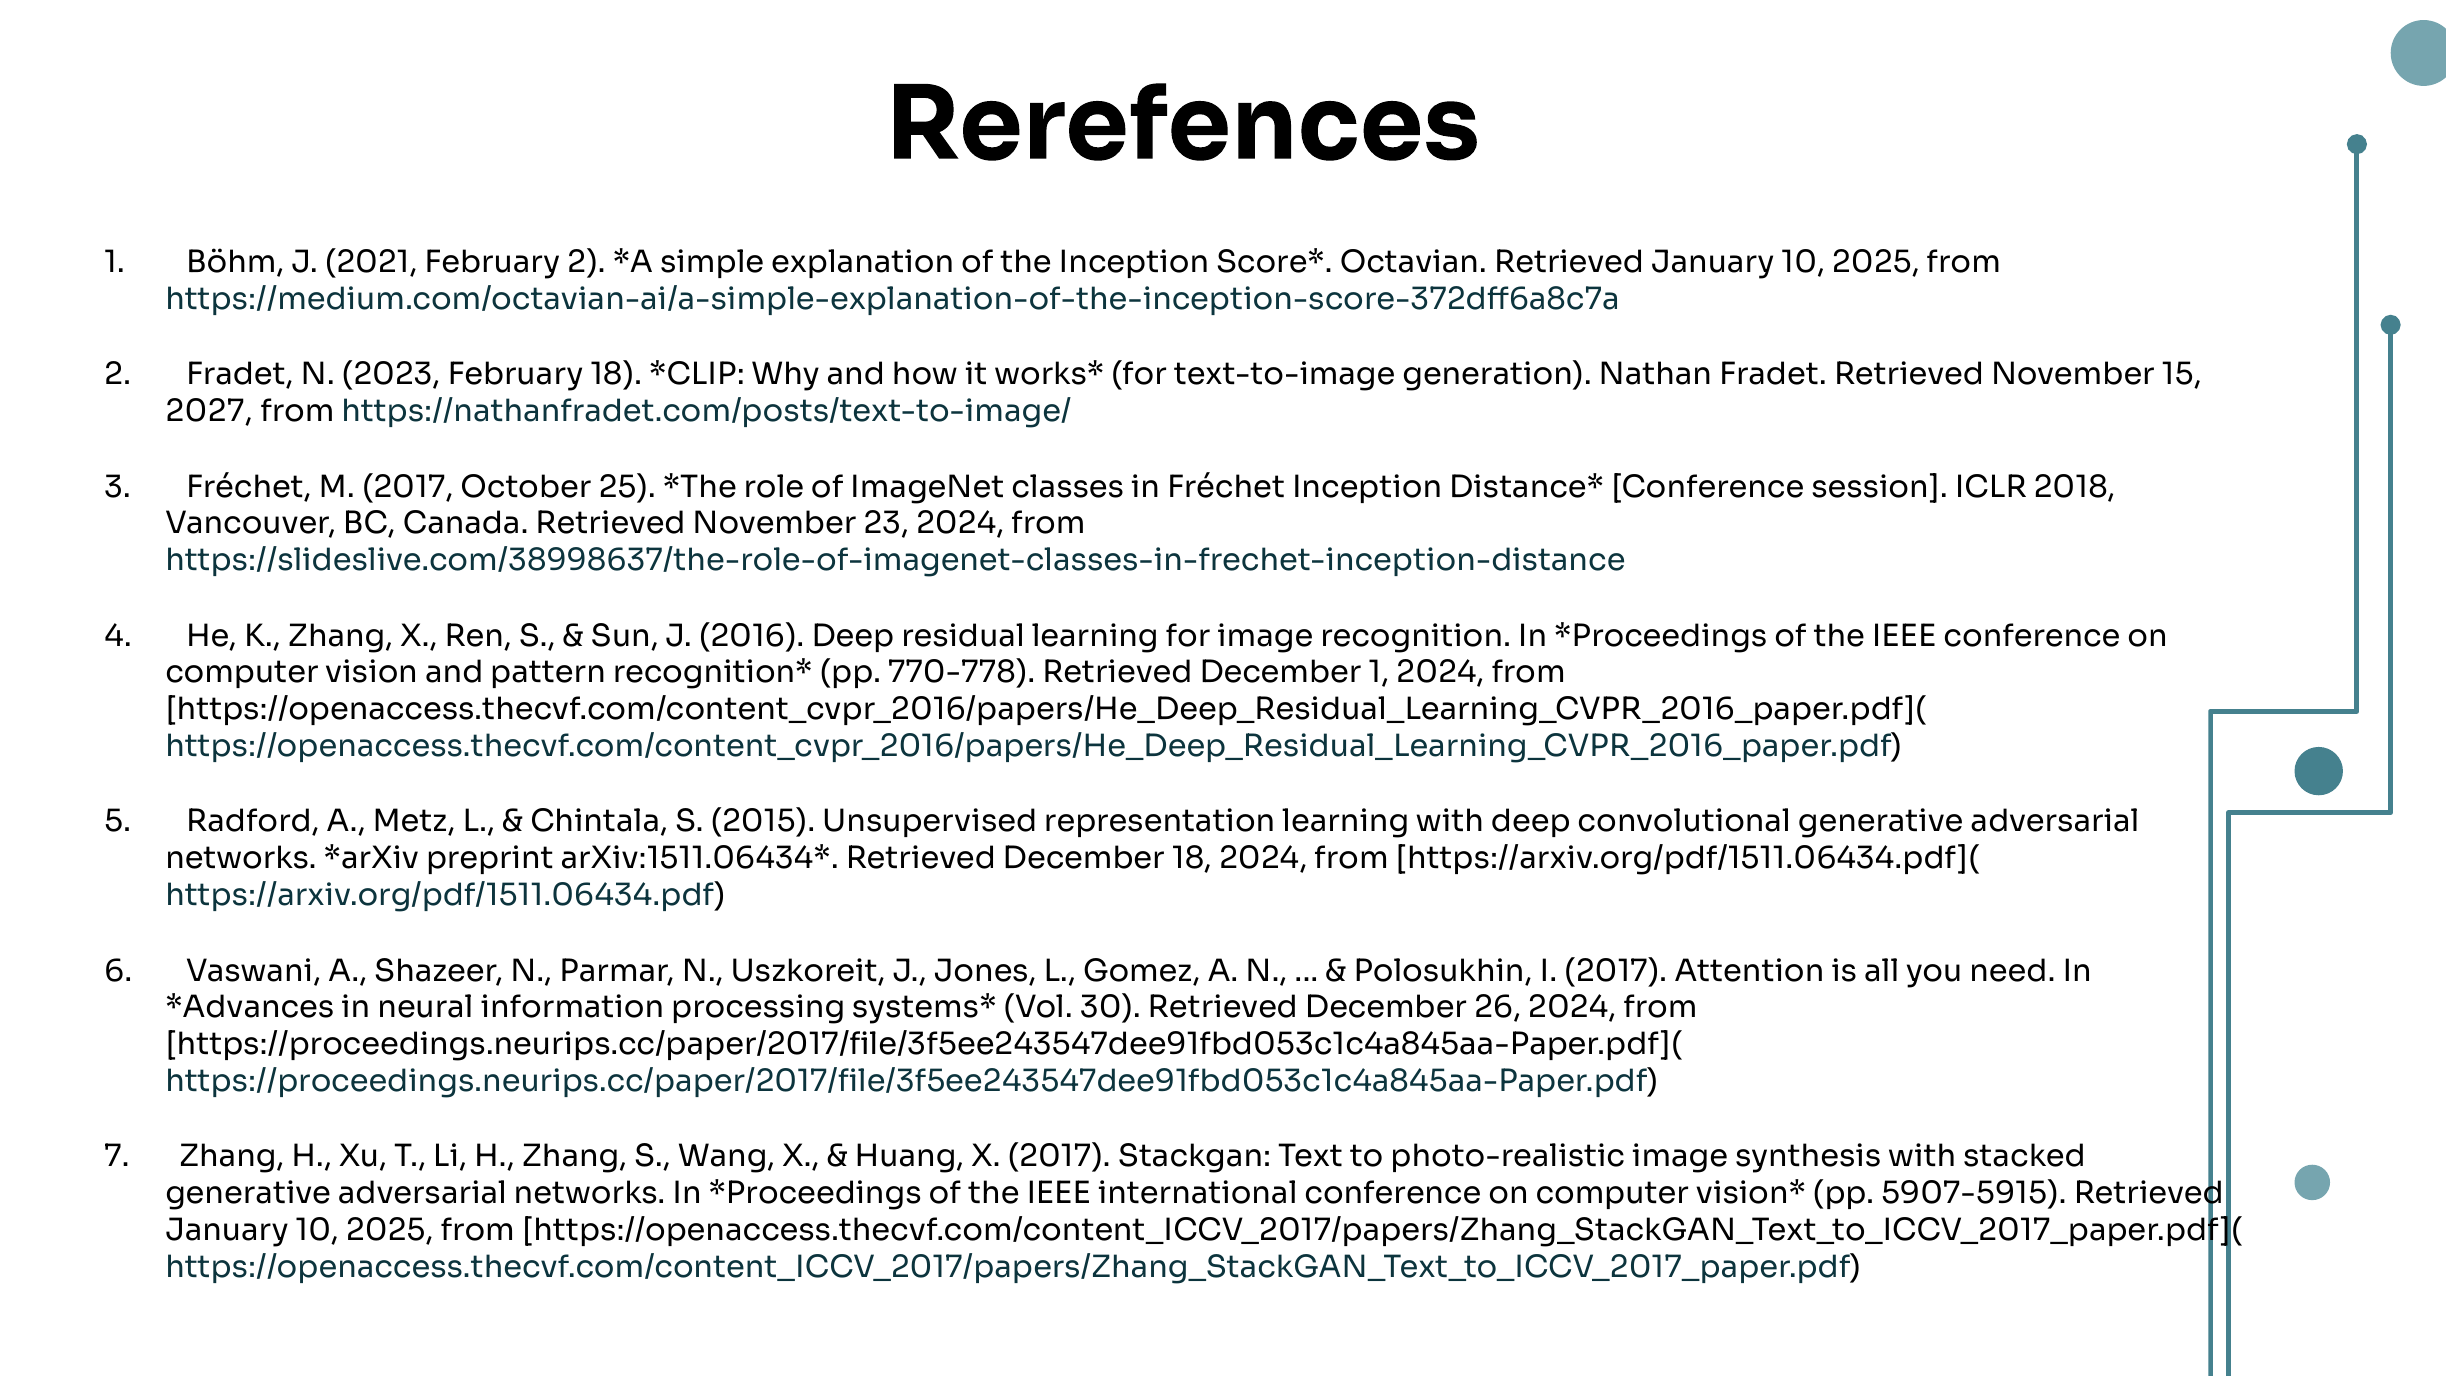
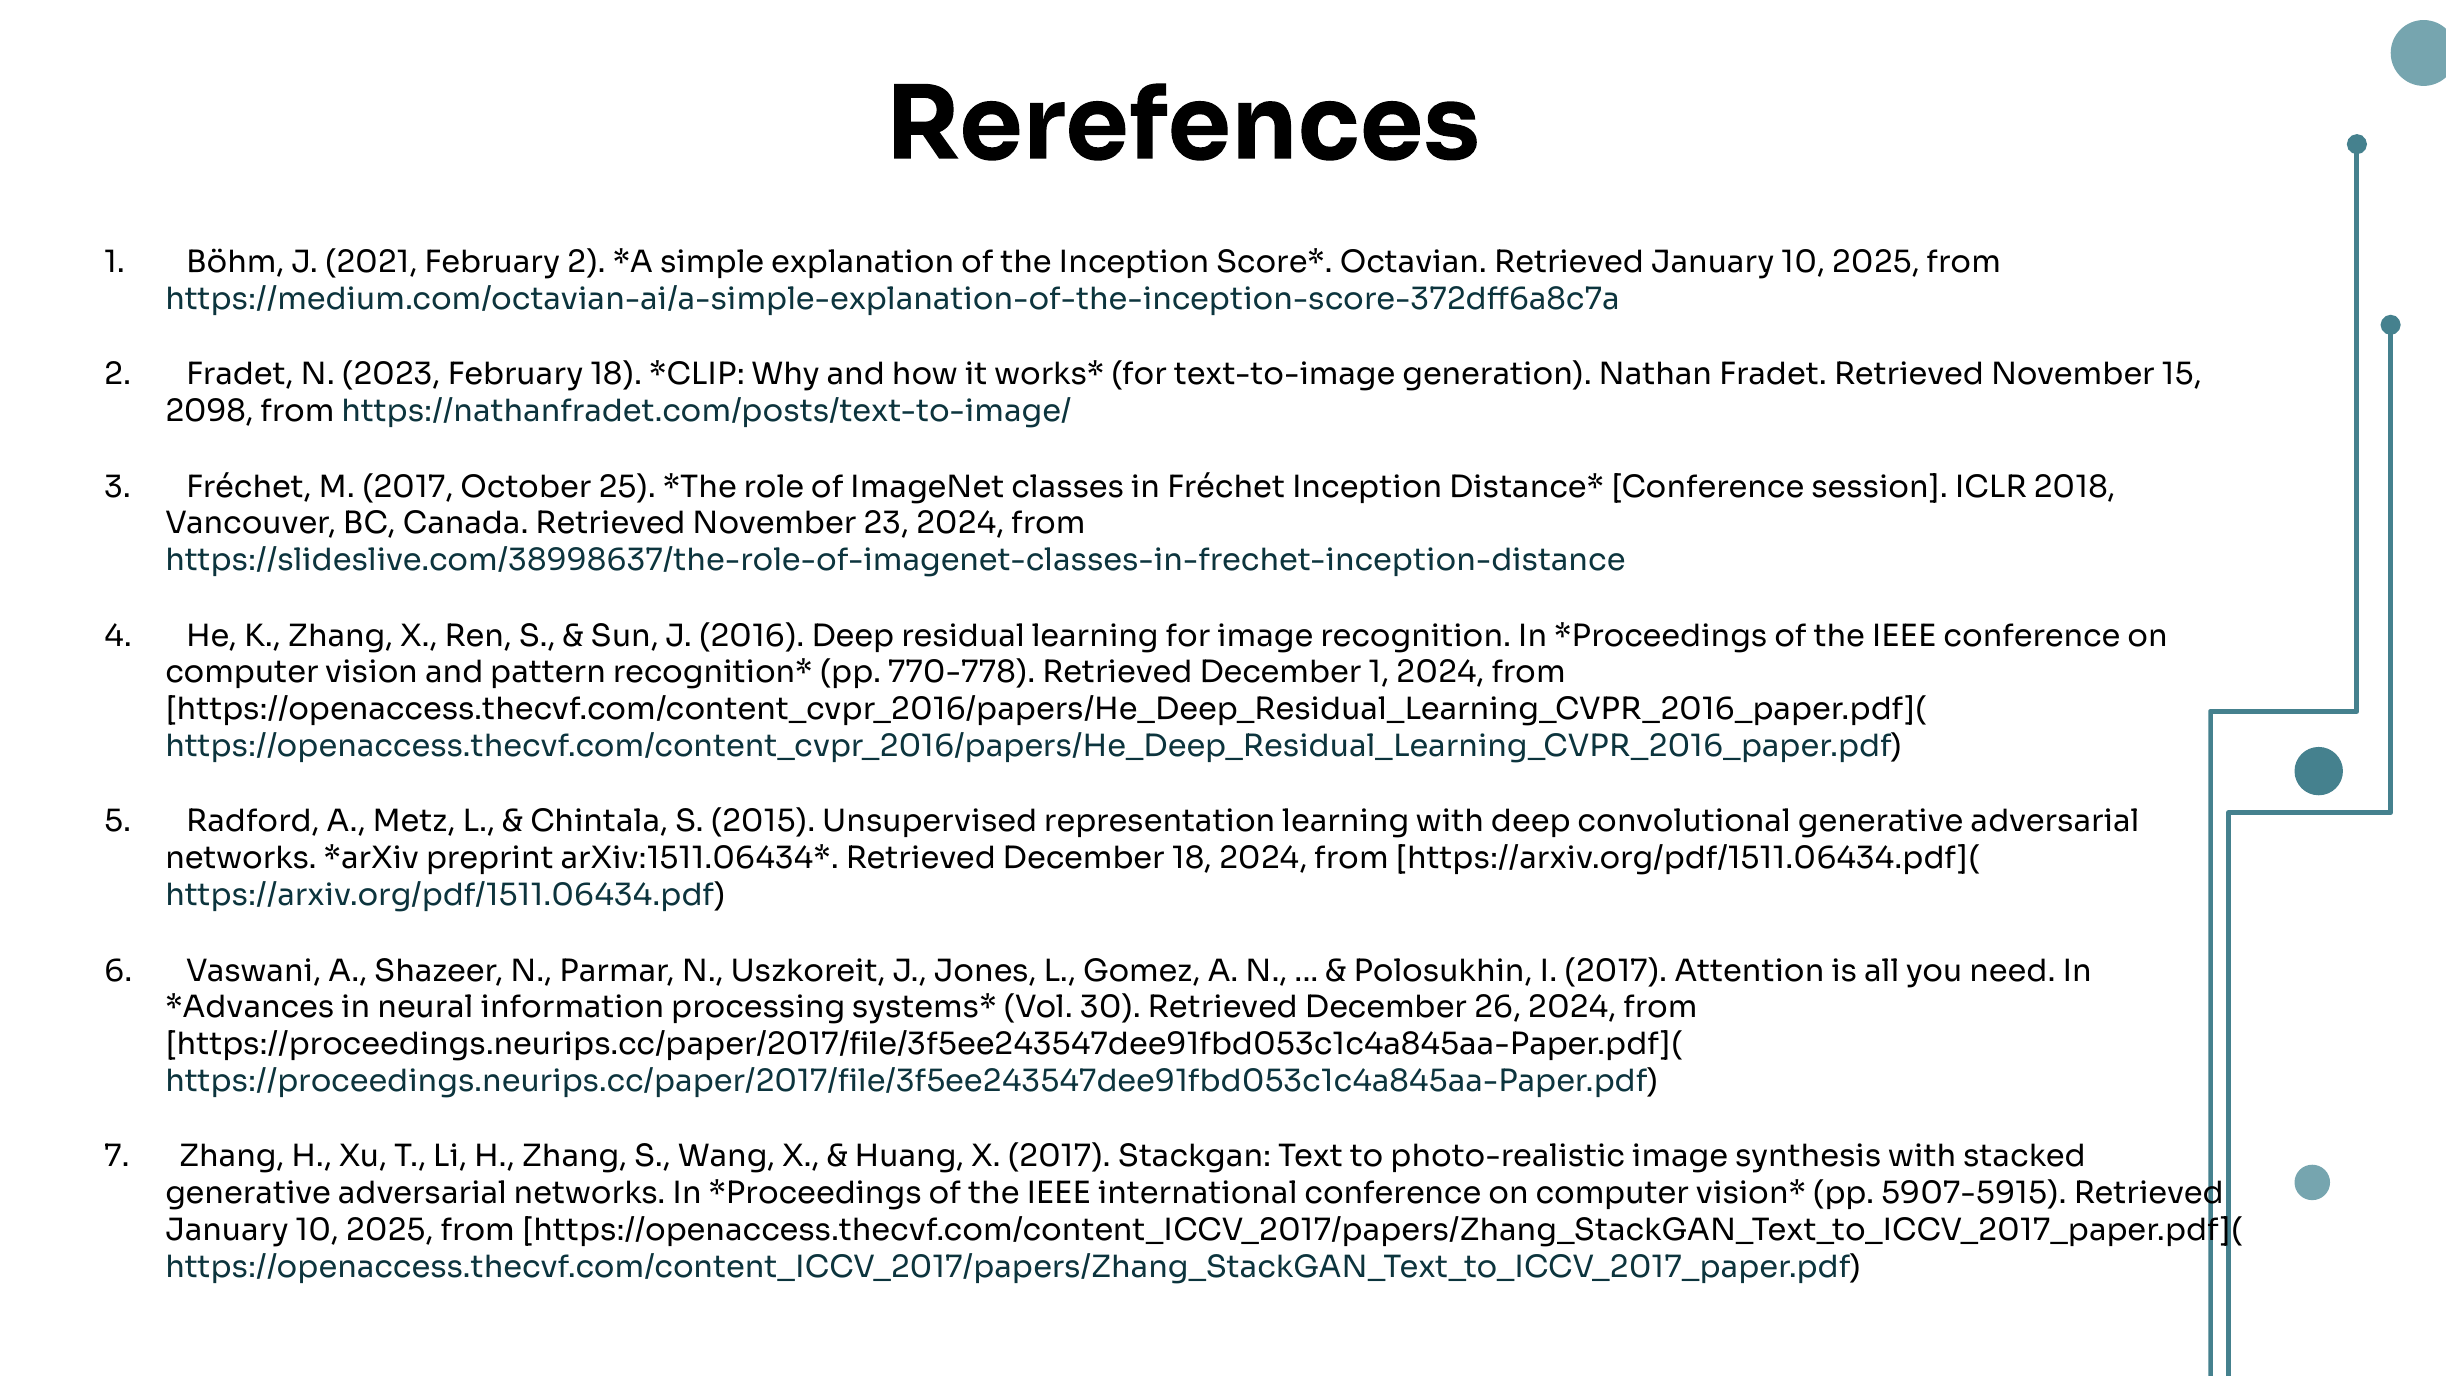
2027: 2027 -> 2098 (209, 411)
